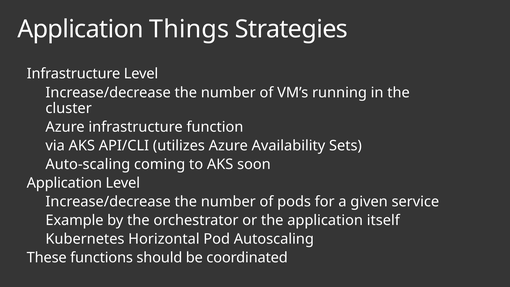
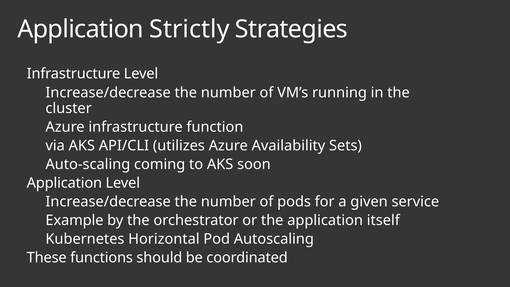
Things: Things -> Strictly (189, 29)
